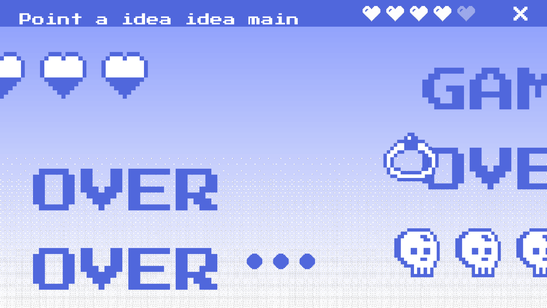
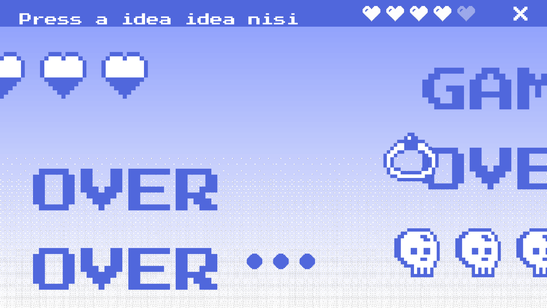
Point: Point -> Press (51, 22)
main: main -> nisi (274, 22)
